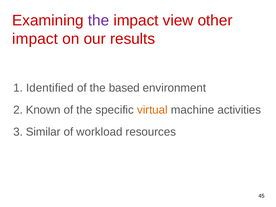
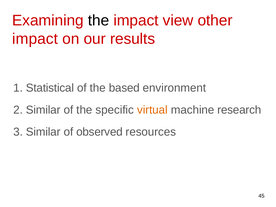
the colour: purple -> black (99, 20)
Identified: Identified -> Statistical (50, 88)
Known: Known -> Similar (43, 110)
activities: activities -> research (239, 110)
workload: workload -> observed (99, 132)
